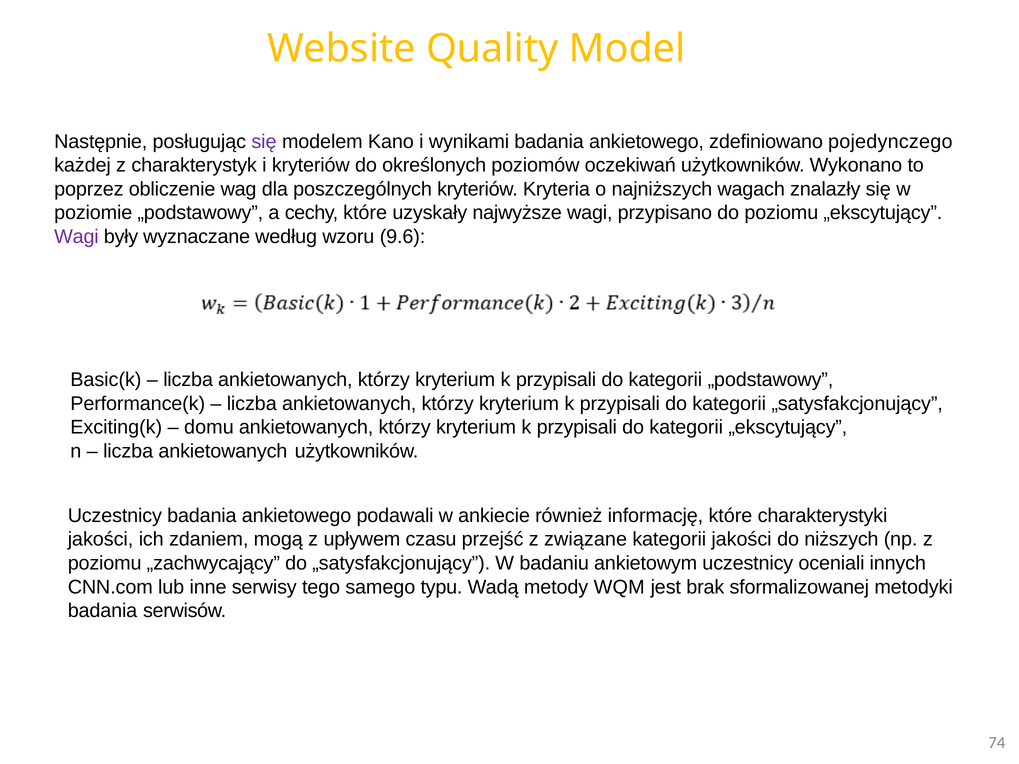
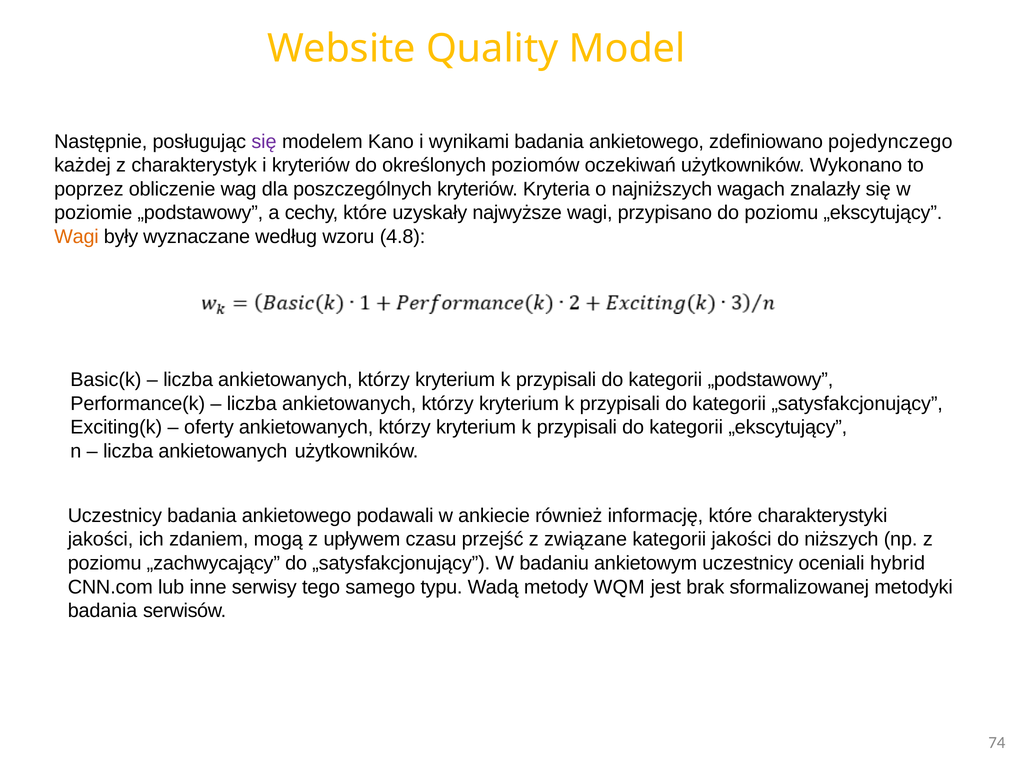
Wagi colour: purple -> orange (76, 237)
9.6: 9.6 -> 4.8 (403, 237)
domu: domu -> oferty (209, 428)
innych: innych -> hybrid (898, 563)
